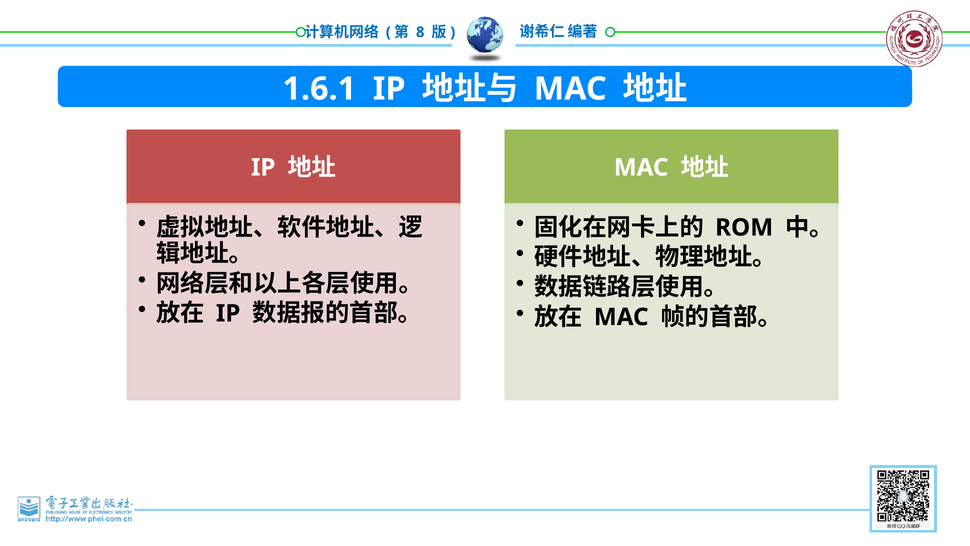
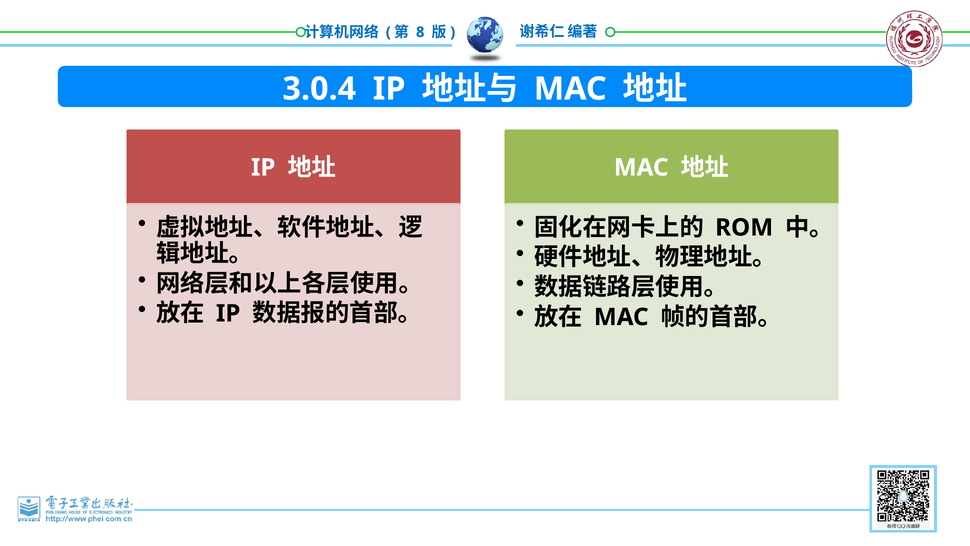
1.6.1: 1.6.1 -> 3.0.4 (319, 89)
